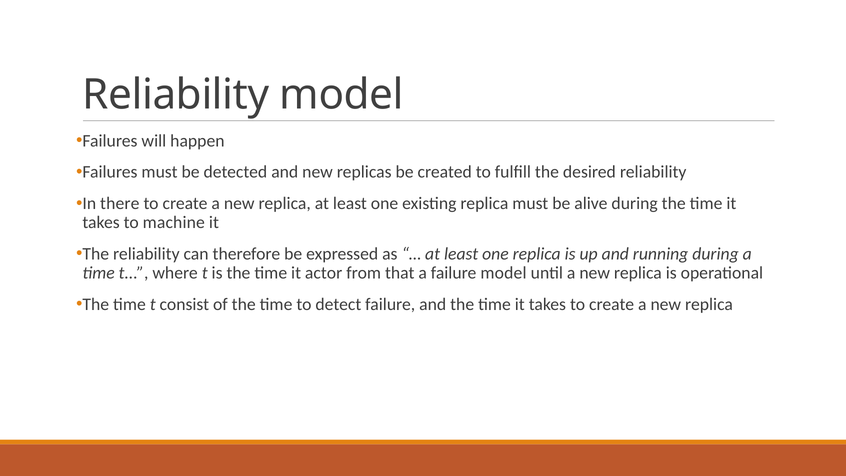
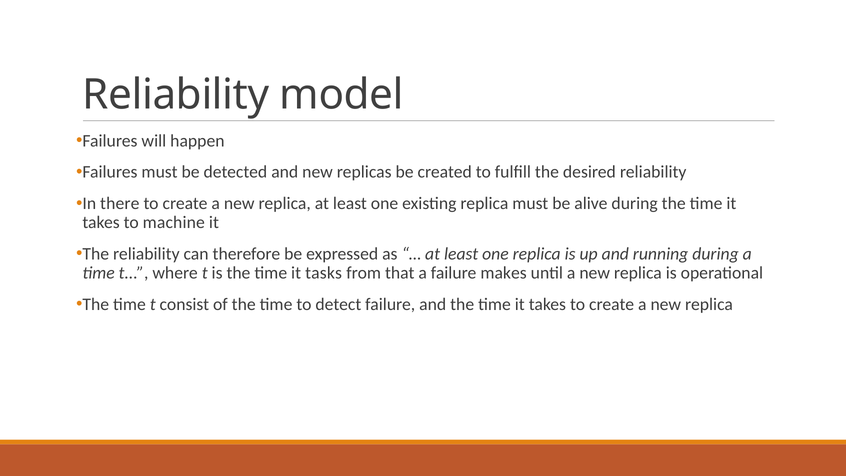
actor: actor -> tasks (324, 273)
failure model: model -> makes (504, 273)
